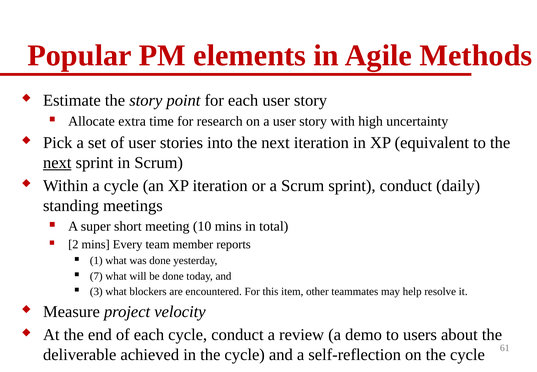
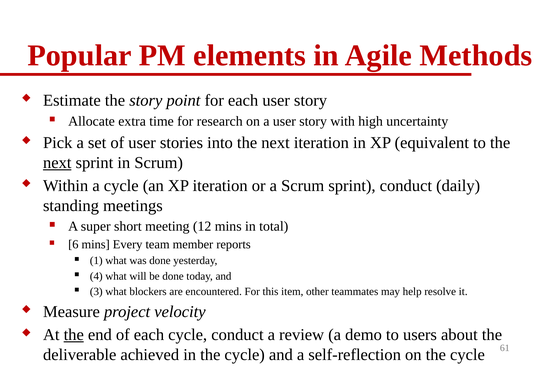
10: 10 -> 12 (202, 226)
2: 2 -> 6 (73, 244)
7: 7 -> 4 (96, 276)
the underline: none -> present (74, 335)
